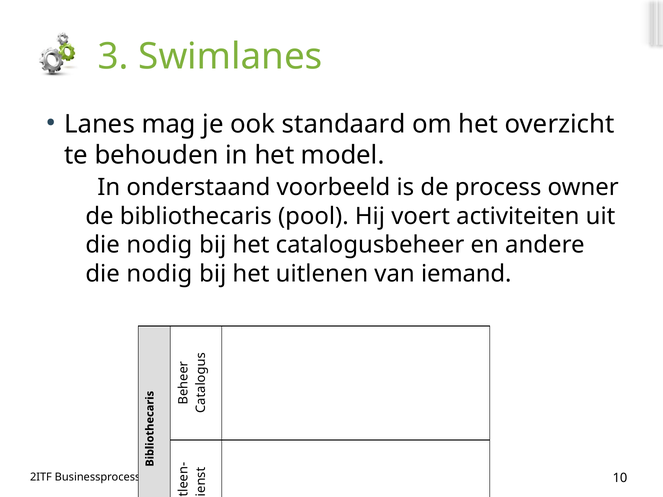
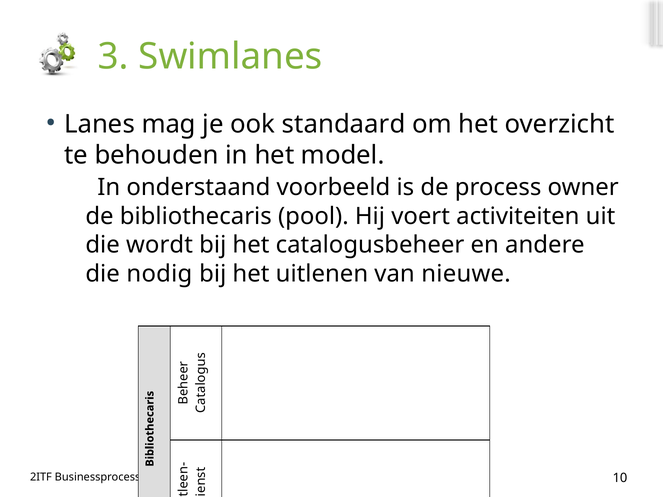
nodig: nodig -> wordt (159, 245)
iemand: iemand -> nieuwe (466, 274)
